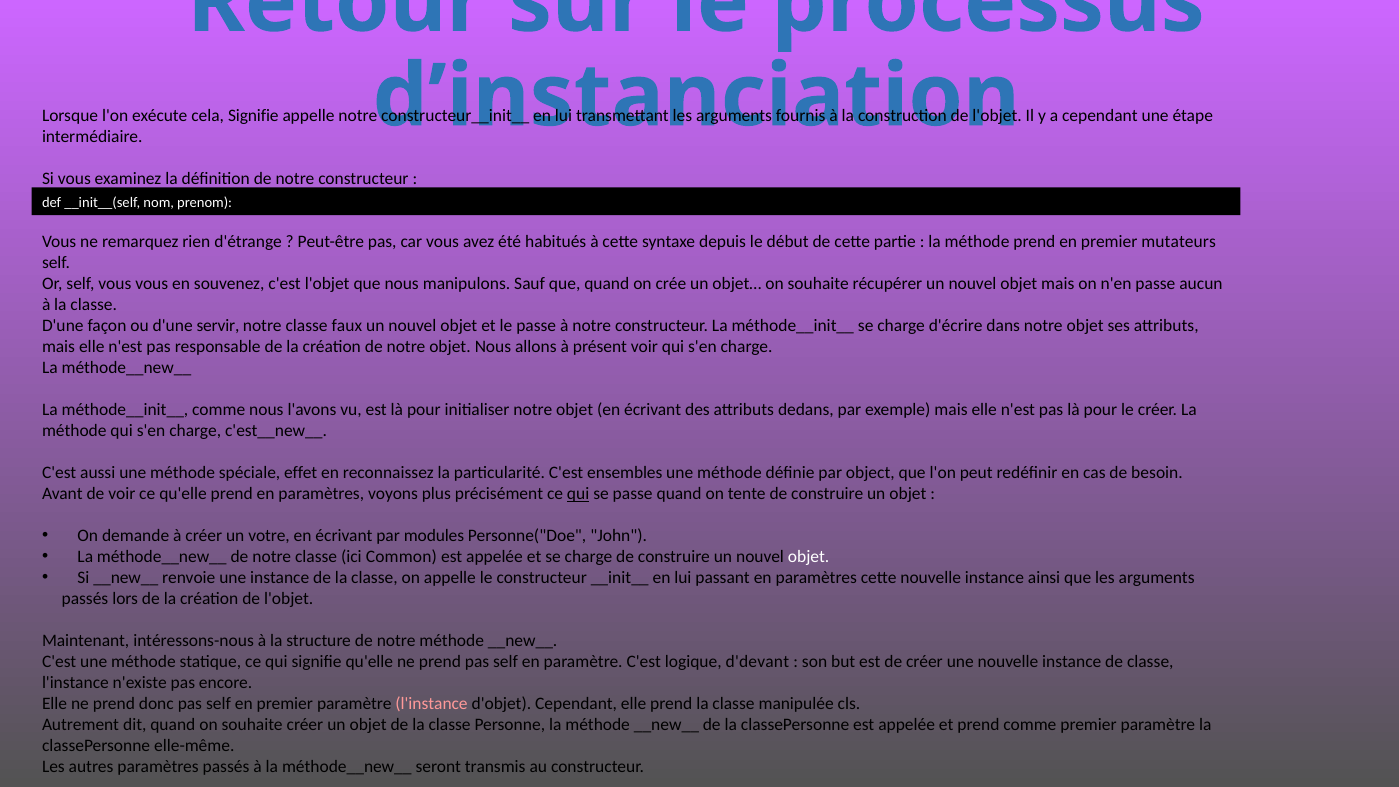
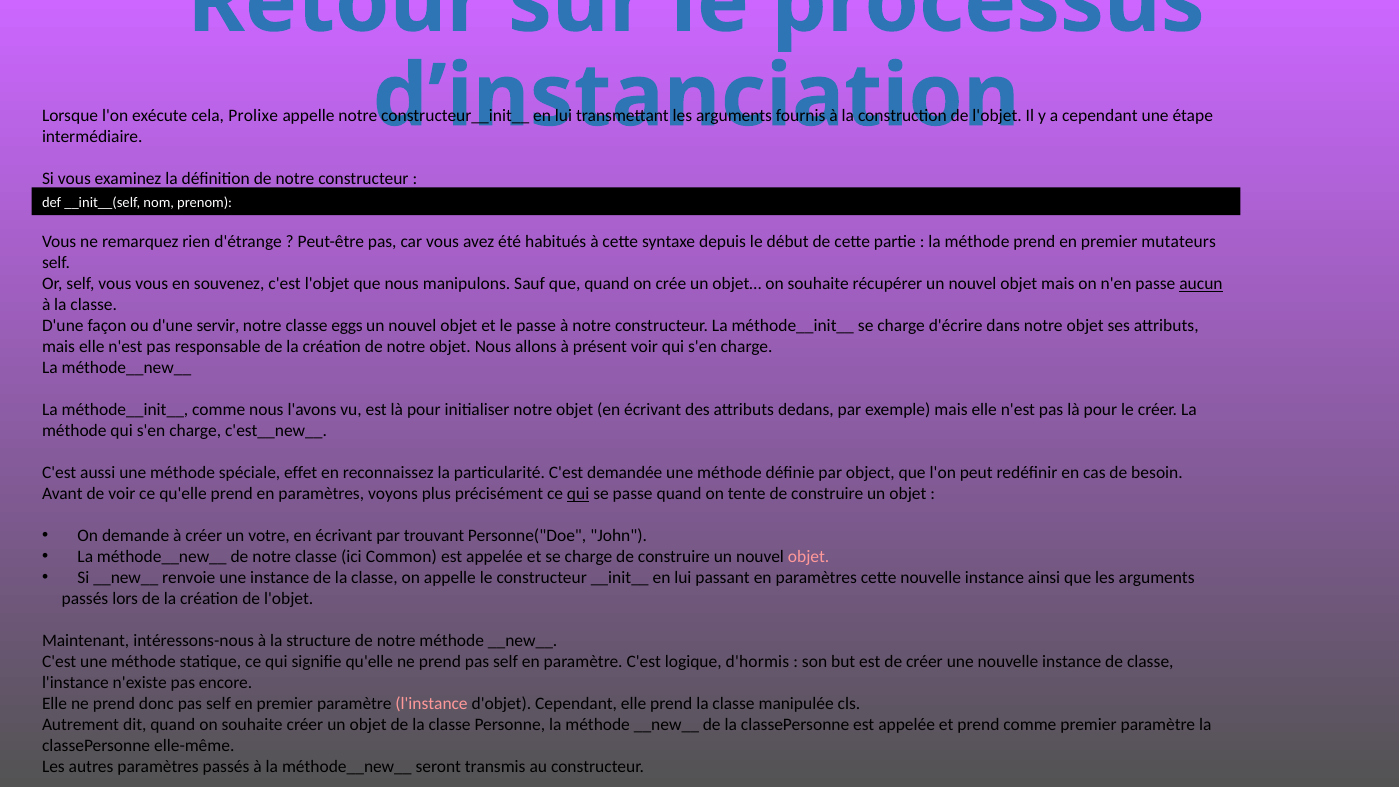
cela Signifie: Signifie -> Prolixe (253, 115)
aucun underline: none -> present (1201, 284)
faux: faux -> eggs (347, 326)
ensembles: ensembles -> demandée (625, 473)
modules: modules -> trouvant (434, 536)
objet colour: white -> pink (809, 557)
d'devant: d'devant -> d'hormis (757, 661)
